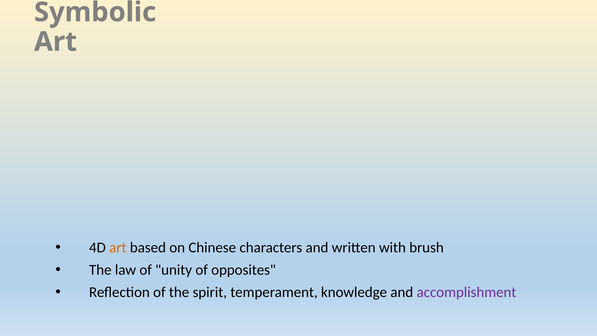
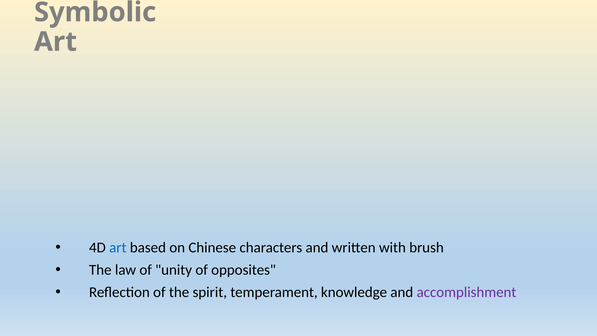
art colour: orange -> blue (118, 247)
